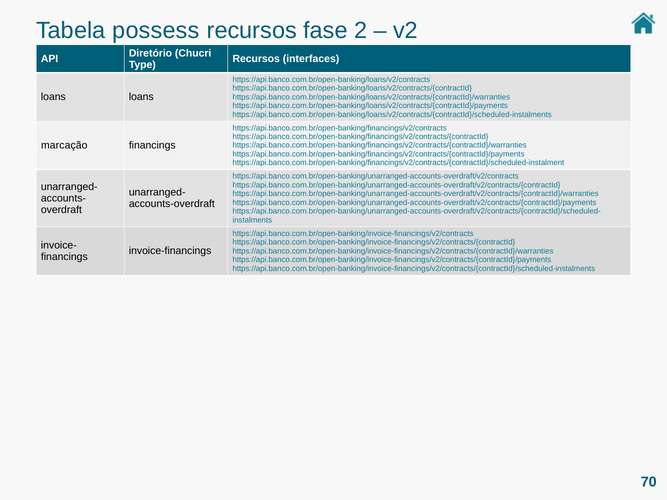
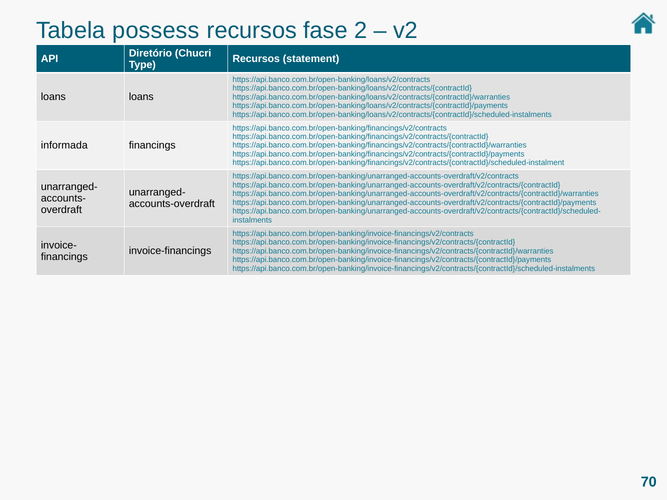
interfaces: interfaces -> statement (311, 59)
marcação: marcação -> informada (64, 146)
